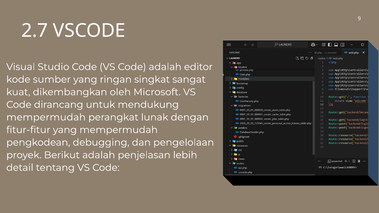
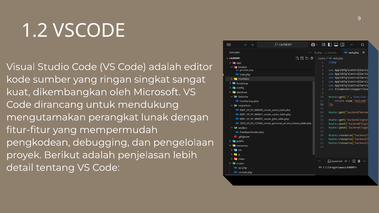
2.7: 2.7 -> 1.2 (35, 31)
mempermudah: mempermudah -> mengutamakan (46, 117)
